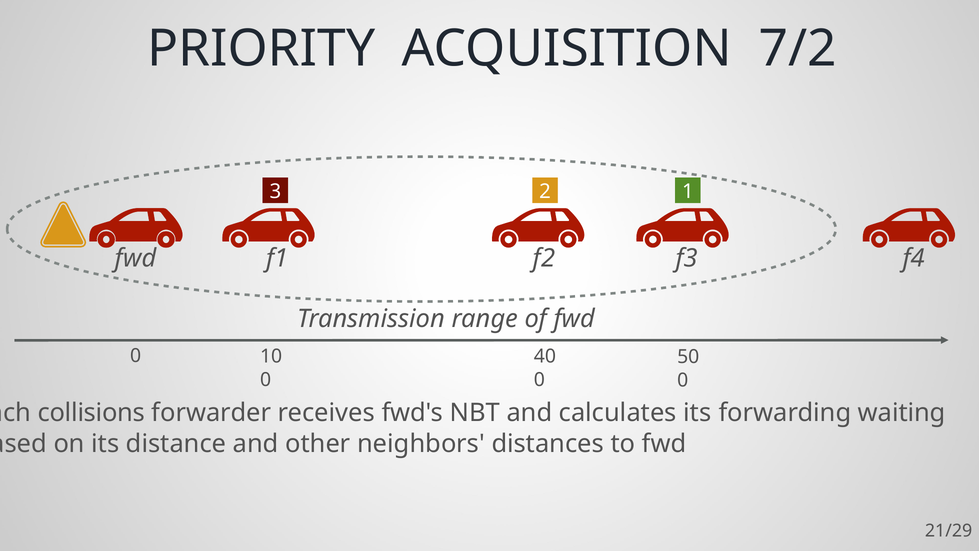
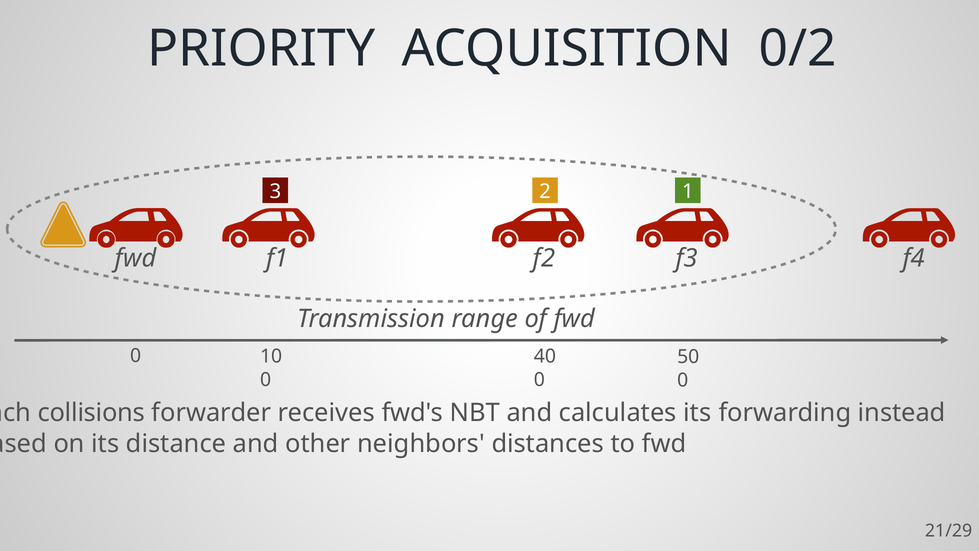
7/2: 7/2 -> 0/2 (798, 49)
waiting: waiting -> instead (902, 413)
